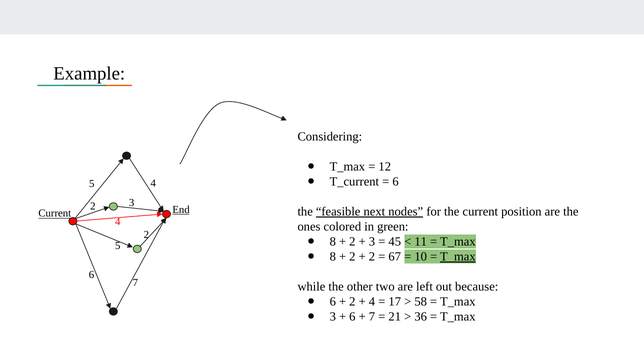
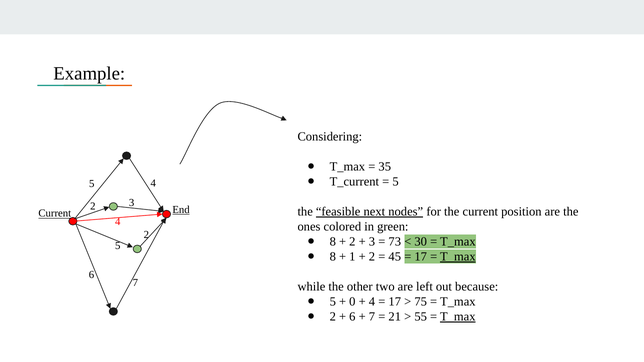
12: 12 -> 35 (385, 167)
6: 6 -> 5 (396, 182)
45: 45 -> 73 (395, 242)
11: 11 -> 30 (421, 242)
2: 2 -> 1 (352, 257)
67: 67 -> 45 (395, 257)
10: 10 -> 17 (421, 257)
6: 6 -> 5 (333, 302)
2: 2 -> 0 (352, 302)
58: 58 -> 75 (421, 302)
3: 3 -> 2 (333, 317)
36: 36 -> 55 (421, 317)
T_max underline: none -> present (458, 317)
